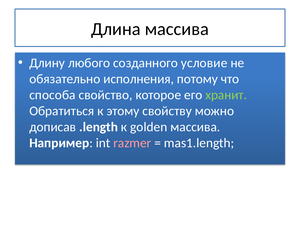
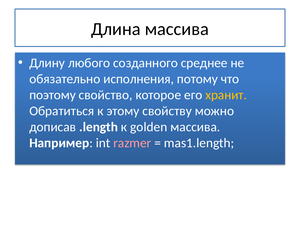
условие: условие -> среднее (204, 63)
способа: способа -> поэтому (53, 95)
хранит colour: light green -> yellow (226, 95)
